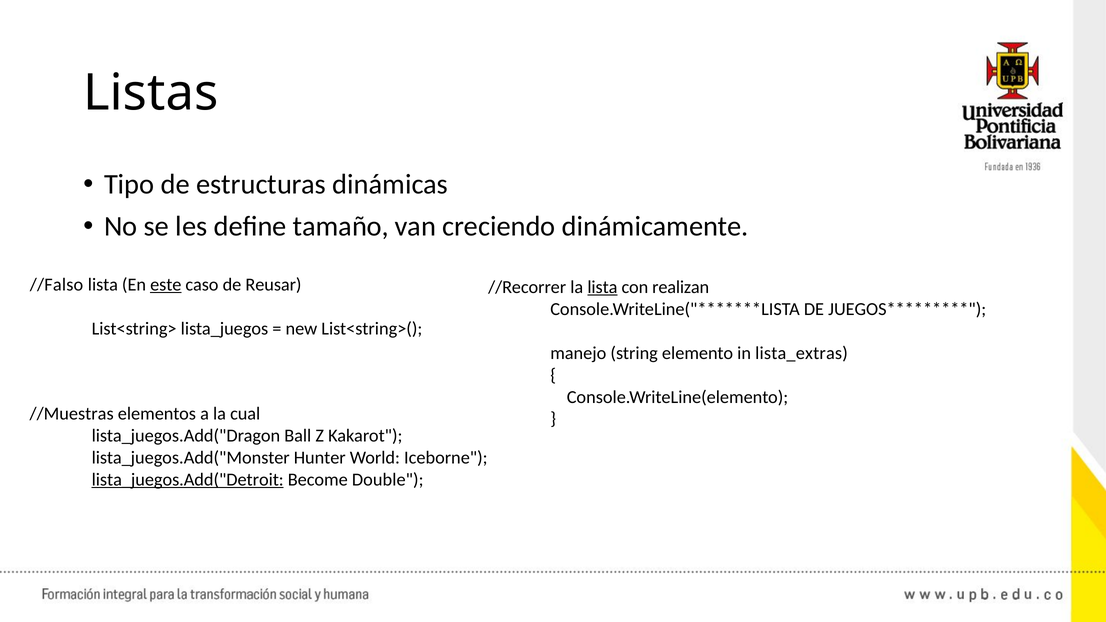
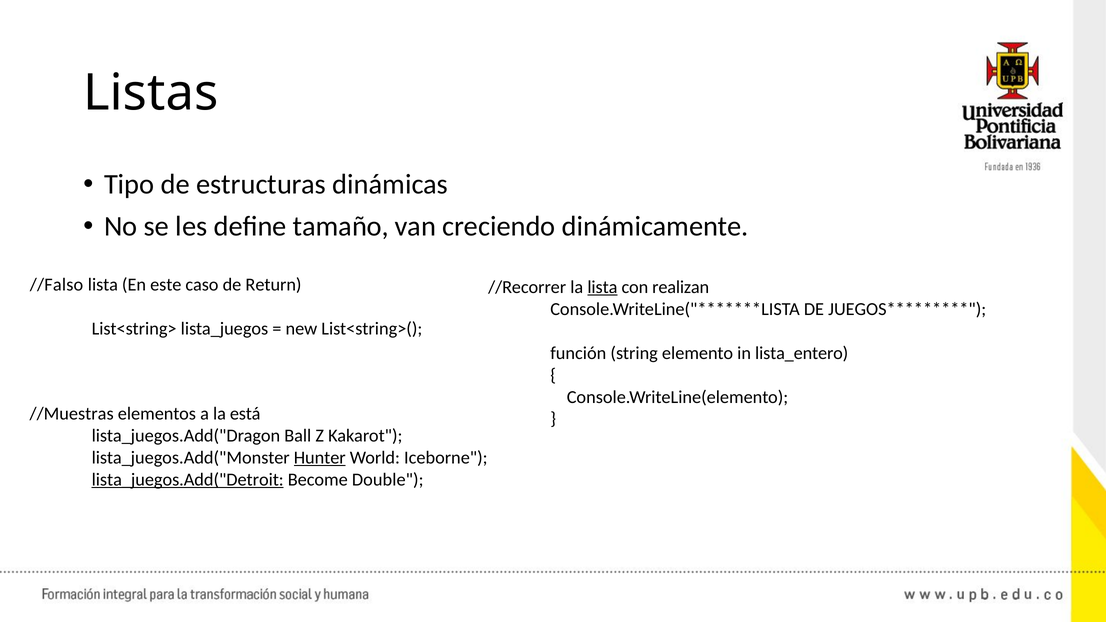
este underline: present -> none (166, 285)
Reusar: Reusar -> Return (274, 285)
manejo: manejo -> función (578, 353)
lista_extras: lista_extras -> lista_entero (802, 353)
cual: cual -> está (245, 414)
Hunter underline: none -> present (320, 458)
